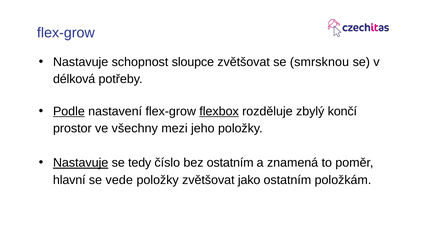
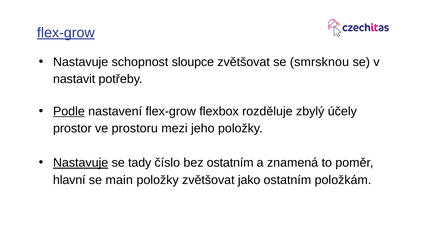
flex-grow underline: none -> present (66, 33)
délková: délková -> nastavit (74, 79)
flexbox underline: present -> none (219, 111)
končí: končí -> účely (342, 111)
všechny: všechny -> prostoru (135, 129)
tedy: tedy -> tady (140, 163)
vede: vede -> main (119, 180)
